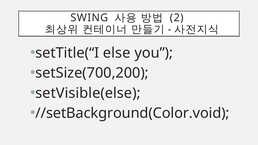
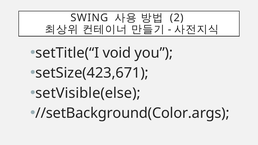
else: else -> void (117, 53)
setSize(700,200: setSize(700,200 -> setSize(423,671 (92, 73)
//setBackground(Color.void: //setBackground(Color.void -> //setBackground(Color.args (132, 113)
